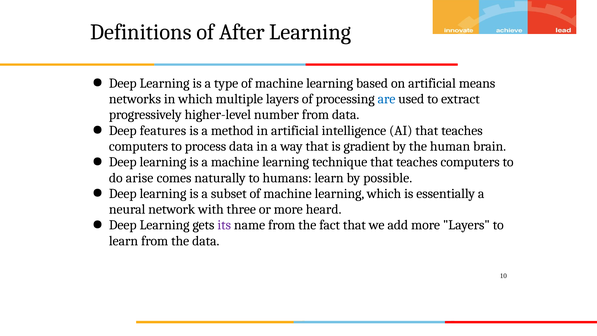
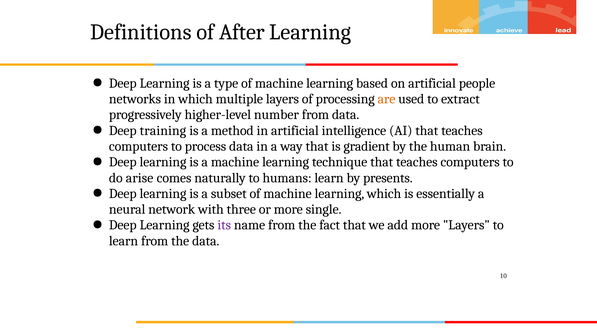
means: means -> people (477, 83)
are colour: blue -> orange (387, 99)
features: features -> training (163, 130)
possible: possible -> presents (388, 178)
heard: heard -> single (324, 209)
